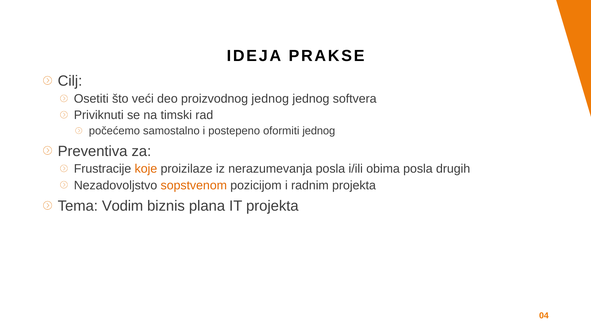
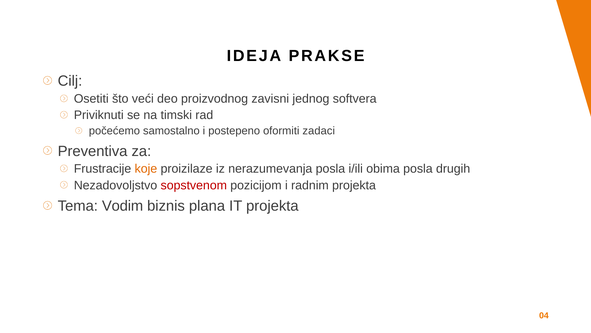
proizvodnog jednog: jednog -> zavisni (270, 99)
oformiti jednog: jednog -> zadaci (319, 131)
sopstvenom colour: orange -> red (194, 185)
